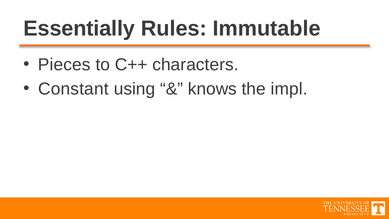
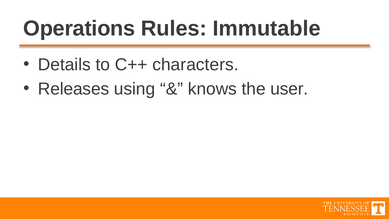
Essentially: Essentially -> Operations (79, 28)
Pieces: Pieces -> Details (64, 65)
Constant: Constant -> Releases (74, 89)
impl: impl -> user (289, 89)
